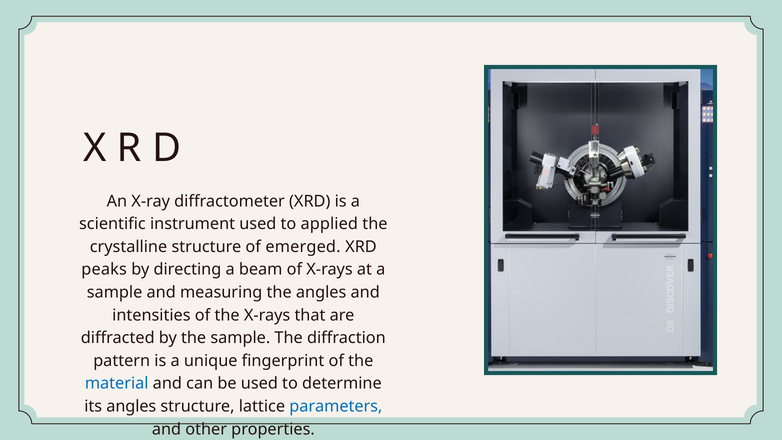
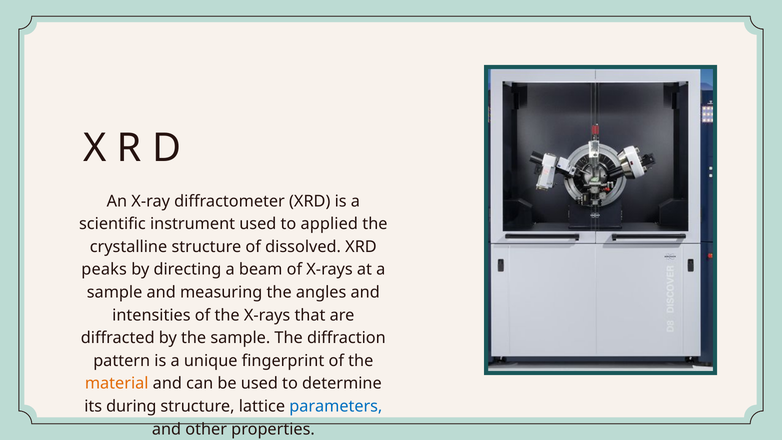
emerged: emerged -> dissolved (303, 247)
material colour: blue -> orange (117, 383)
its angles: angles -> during (131, 406)
